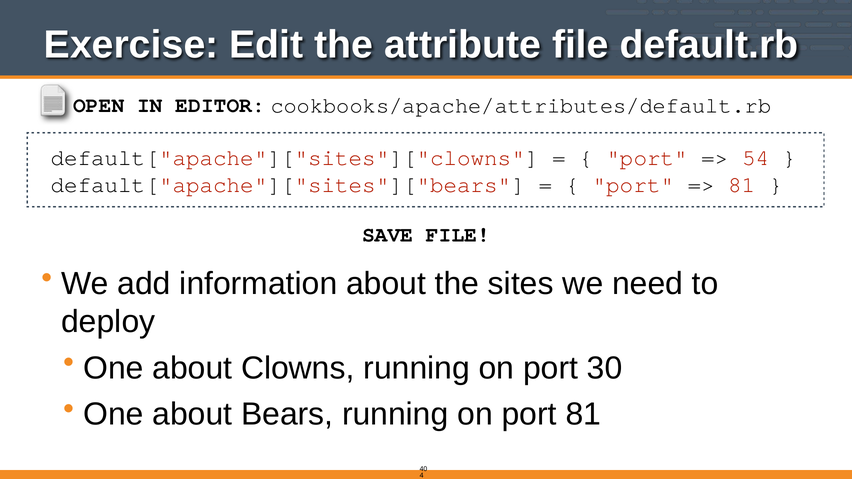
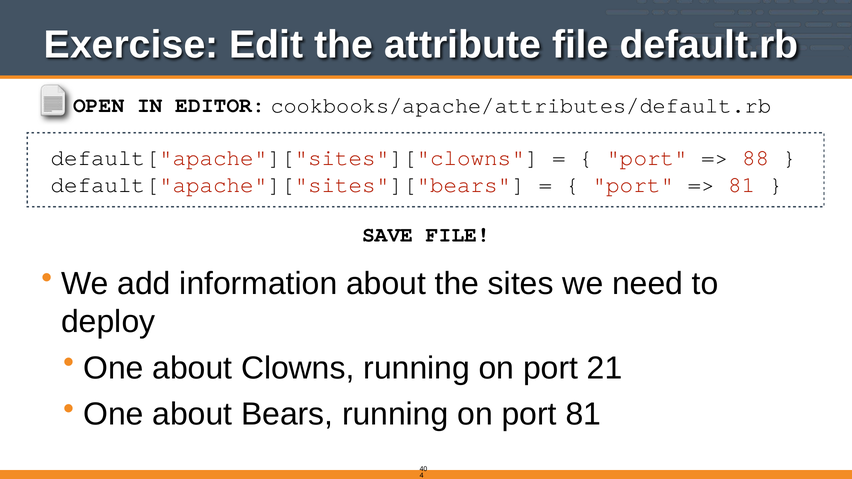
54: 54 -> 88 (756, 158)
30: 30 -> 21 (605, 368)
